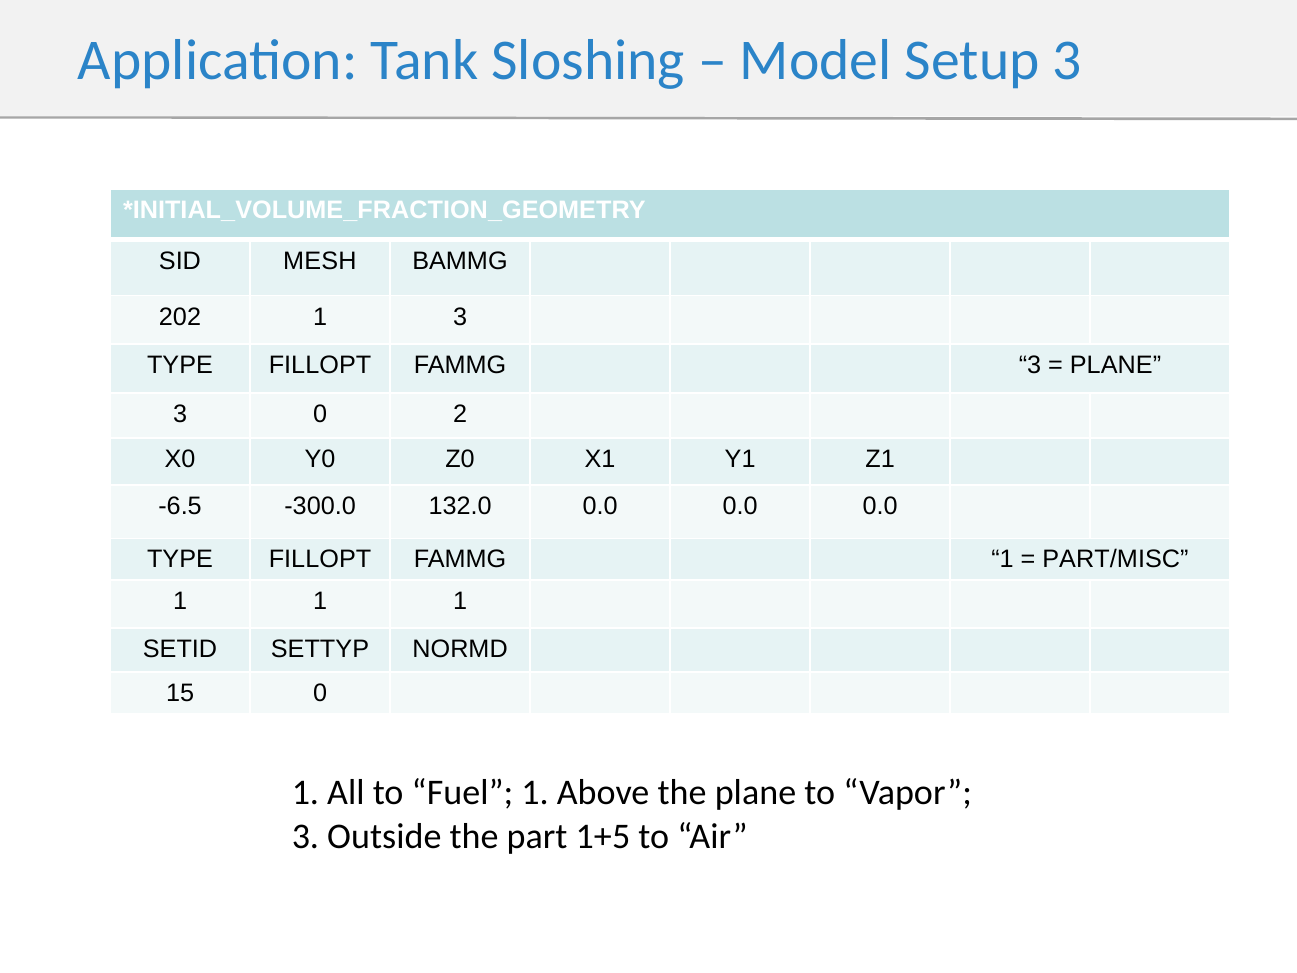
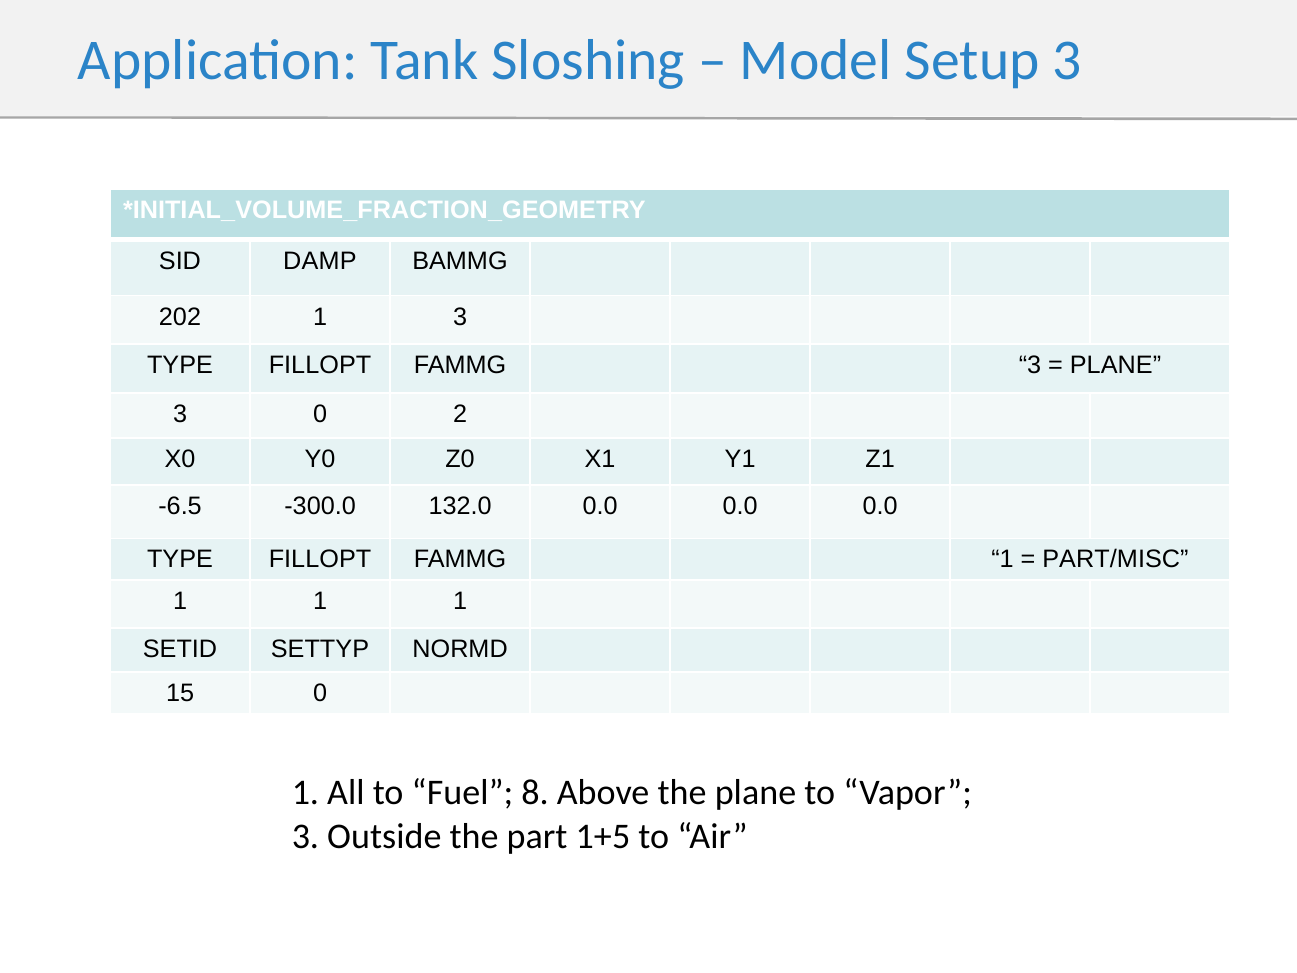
MESH: MESH -> DAMP (320, 261)
Fuel 1: 1 -> 8 (535, 793)
